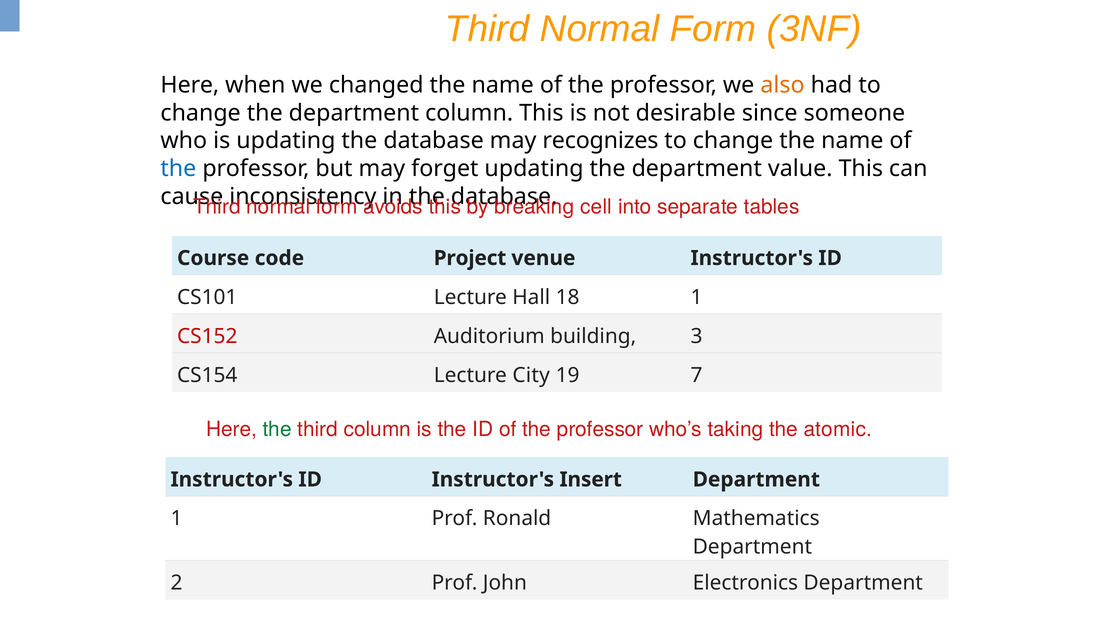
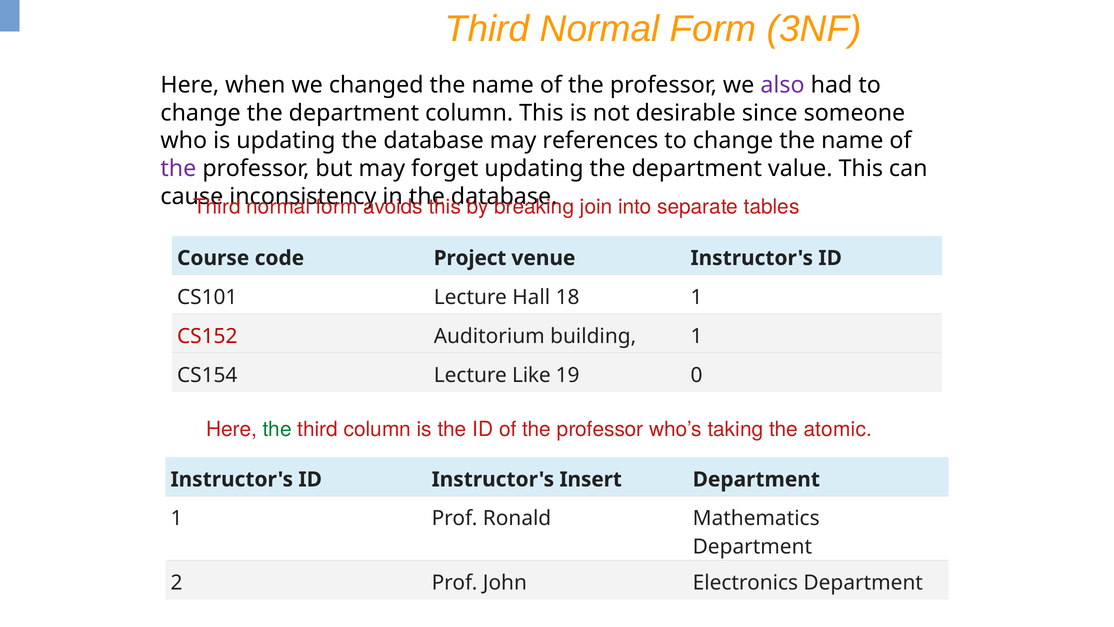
also colour: orange -> purple (783, 85)
recognizes: recognizes -> references (600, 141)
the colour: blue -> purple (178, 169)
cell: cell -> join (596, 207)
building 3: 3 -> 1 (697, 336)
City: City -> Like (531, 375)
7: 7 -> 0 (697, 375)
